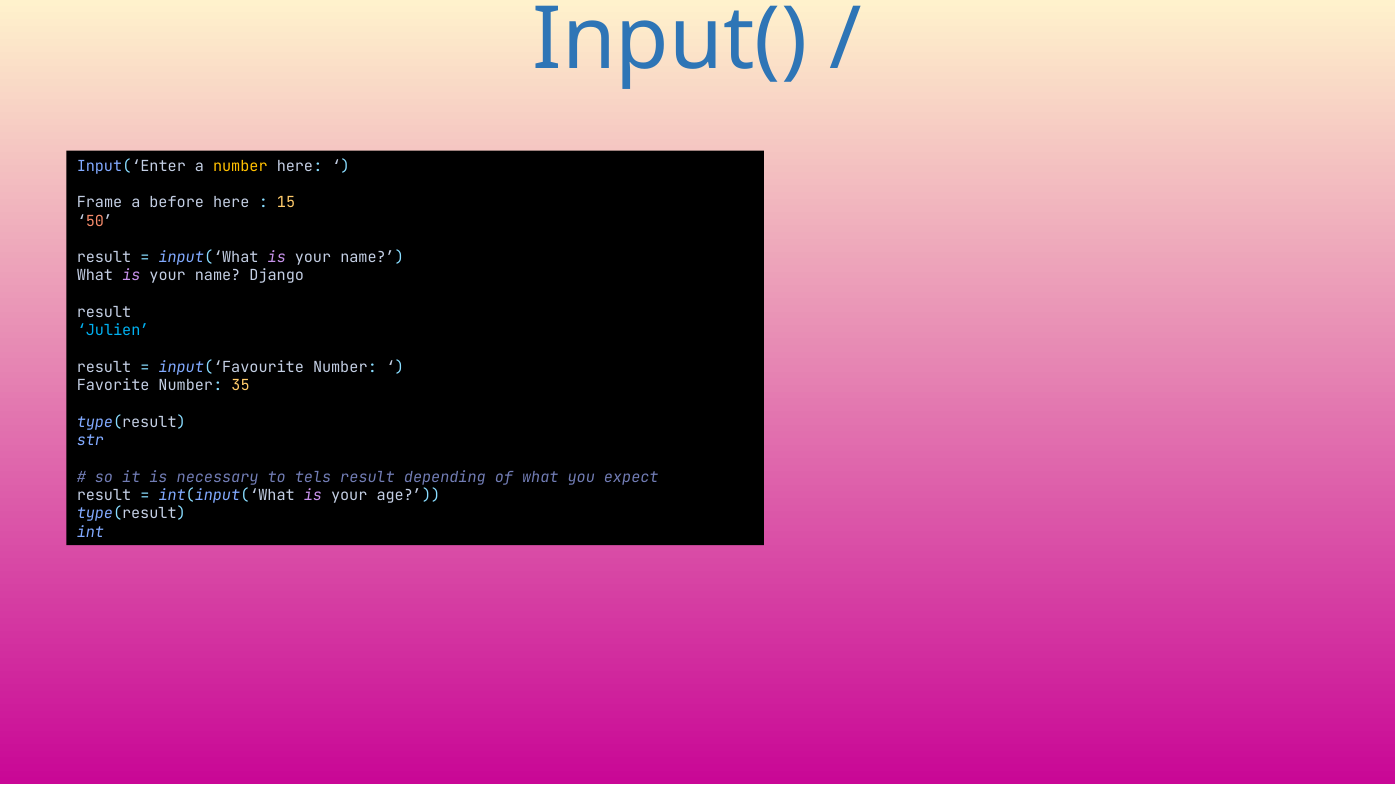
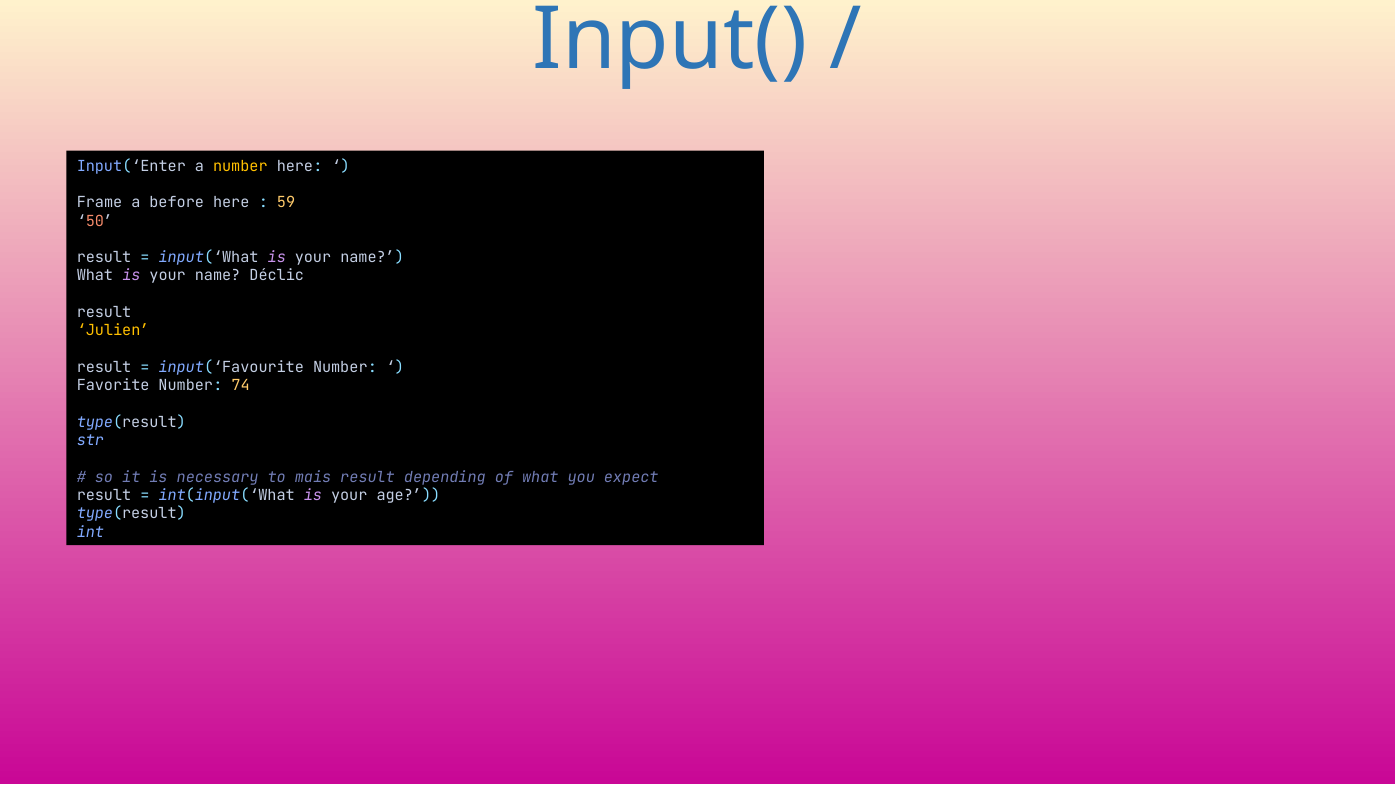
15: 15 -> 59 (286, 203)
Django: Django -> Déclic (277, 276)
Julien colour: light blue -> yellow (113, 331)
35: 35 -> 74 (241, 385)
tels: tels -> mais (313, 477)
